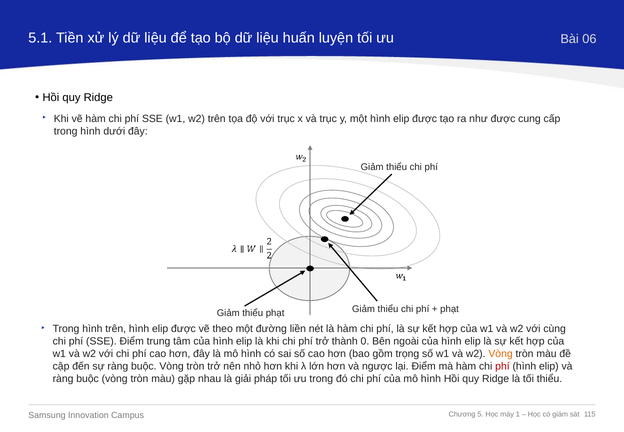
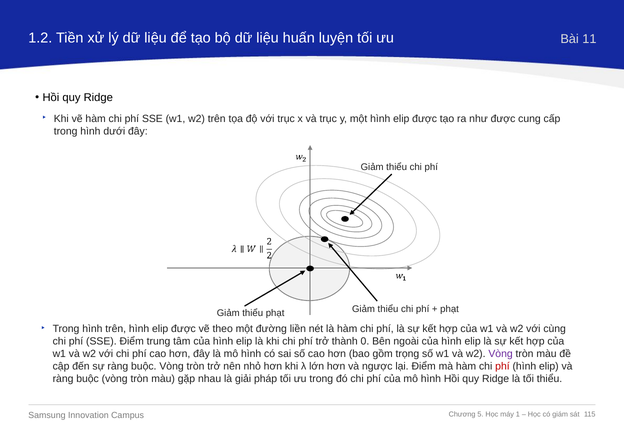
5.1: 5.1 -> 1.2 (40, 38)
06: 06 -> 11 (589, 39)
Vòng colour: orange -> purple (501, 354)
